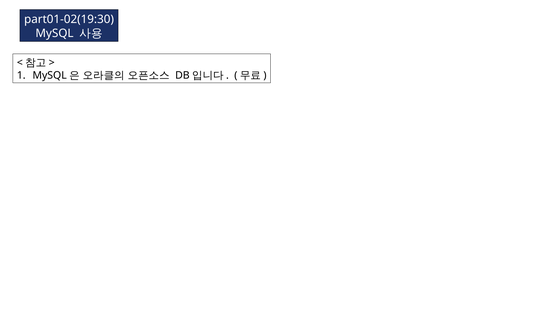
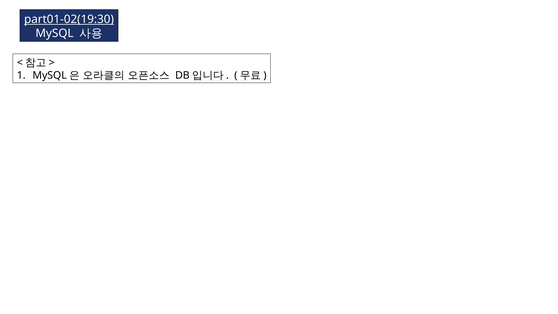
part01-02(19:30 underline: none -> present (69, 19)
